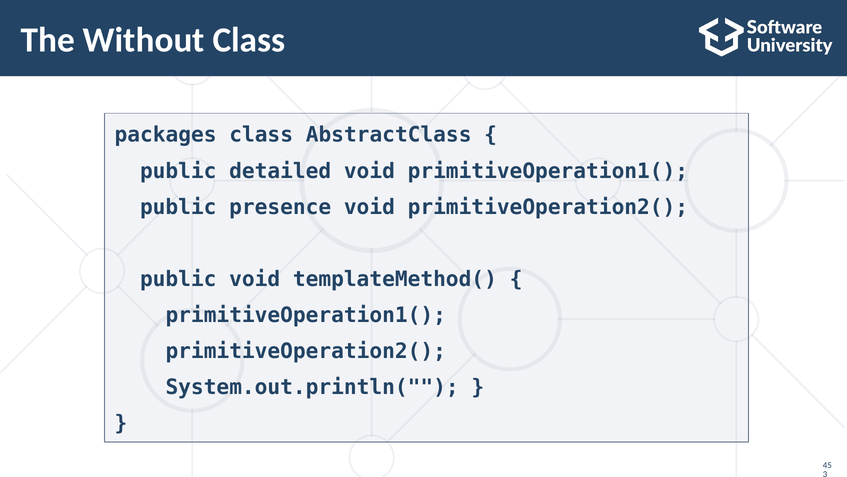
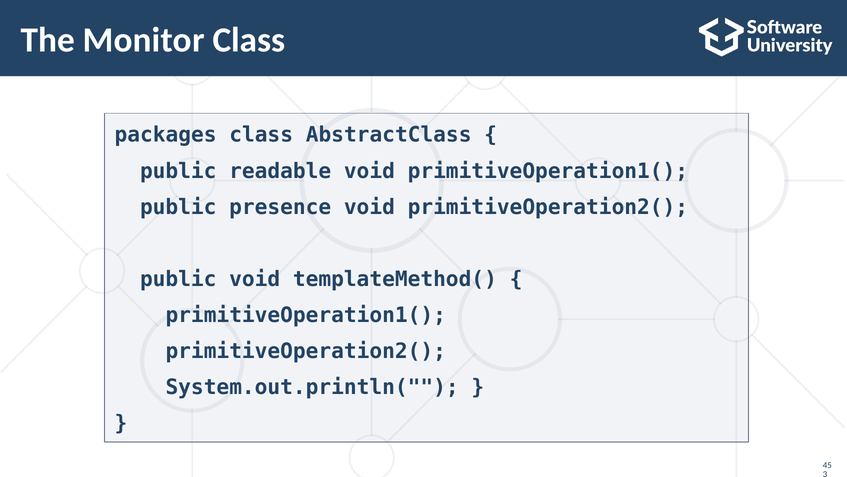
Without: Without -> Monitor (144, 40)
detailed: detailed -> readable (280, 171)
